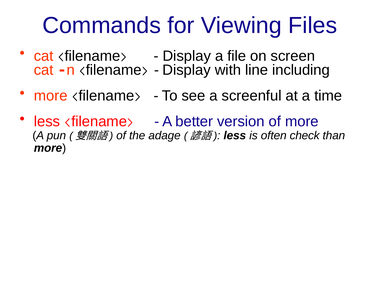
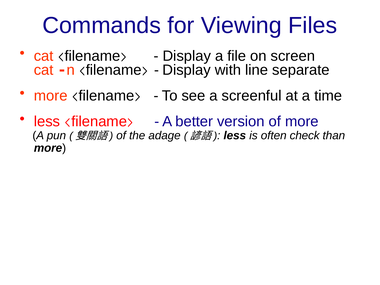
including: including -> separate (301, 70)
